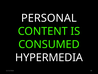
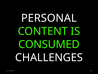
HYPERMEDIA: HYPERMEDIA -> CHALLENGES (49, 57)
